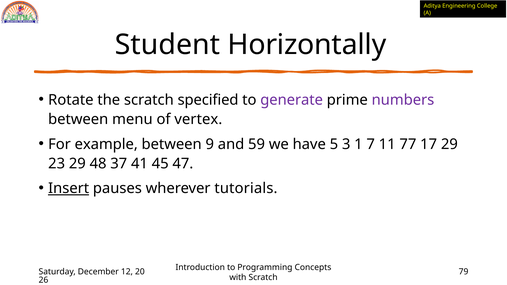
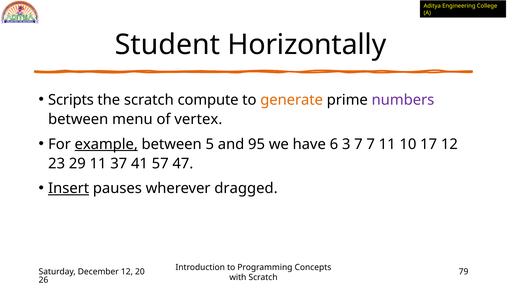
Rotate: Rotate -> Scripts (71, 100)
specified: specified -> compute (208, 100)
generate colour: purple -> orange (292, 100)
example underline: none -> present (106, 144)
9: 9 -> 5 (210, 144)
59: 59 -> 95 (257, 144)
5: 5 -> 6 (334, 144)
3 1: 1 -> 7 (358, 144)
77: 77 -> 10 (408, 144)
17 29: 29 -> 12 (449, 144)
29 48: 48 -> 11 (98, 164)
45: 45 -> 57 (160, 164)
tutorials: tutorials -> dragged (246, 189)
